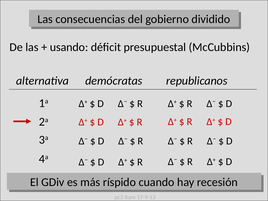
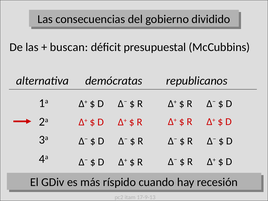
usando: usando -> buscan (69, 47)
